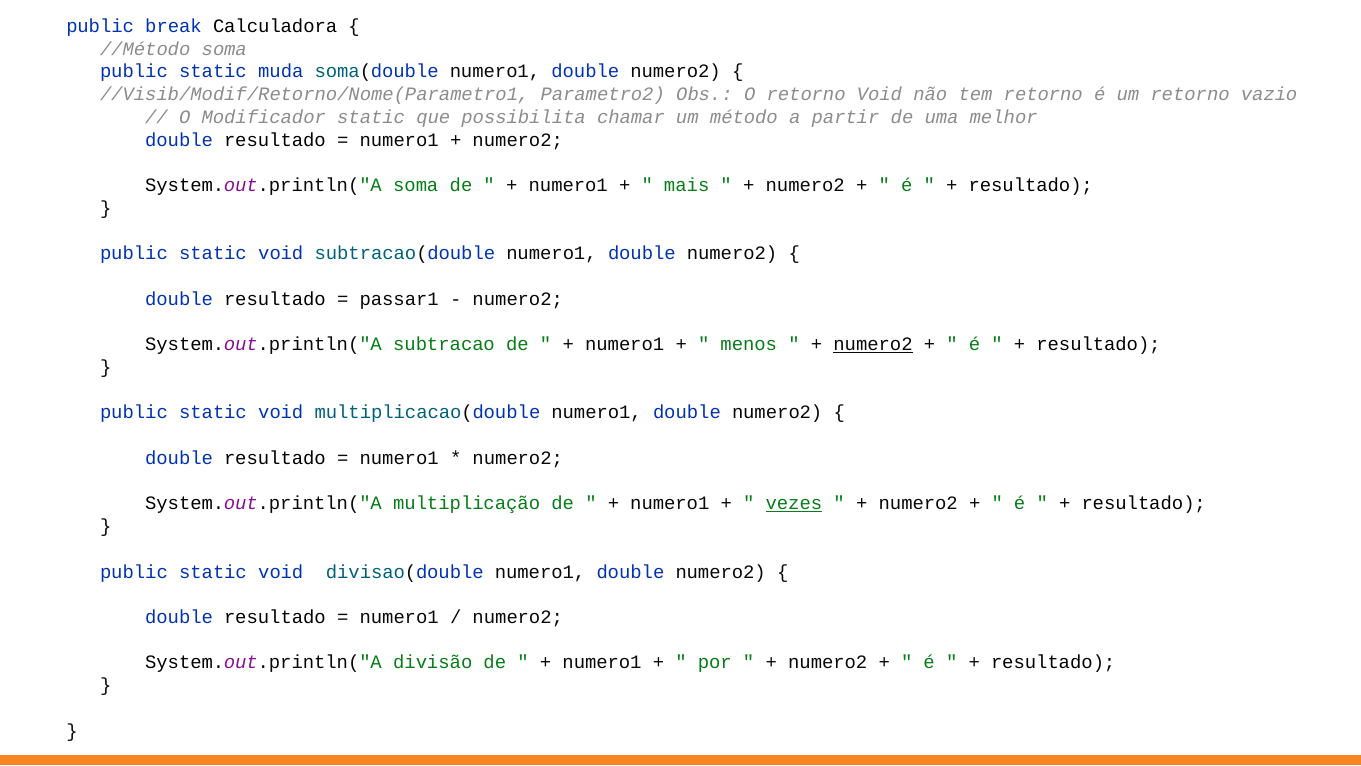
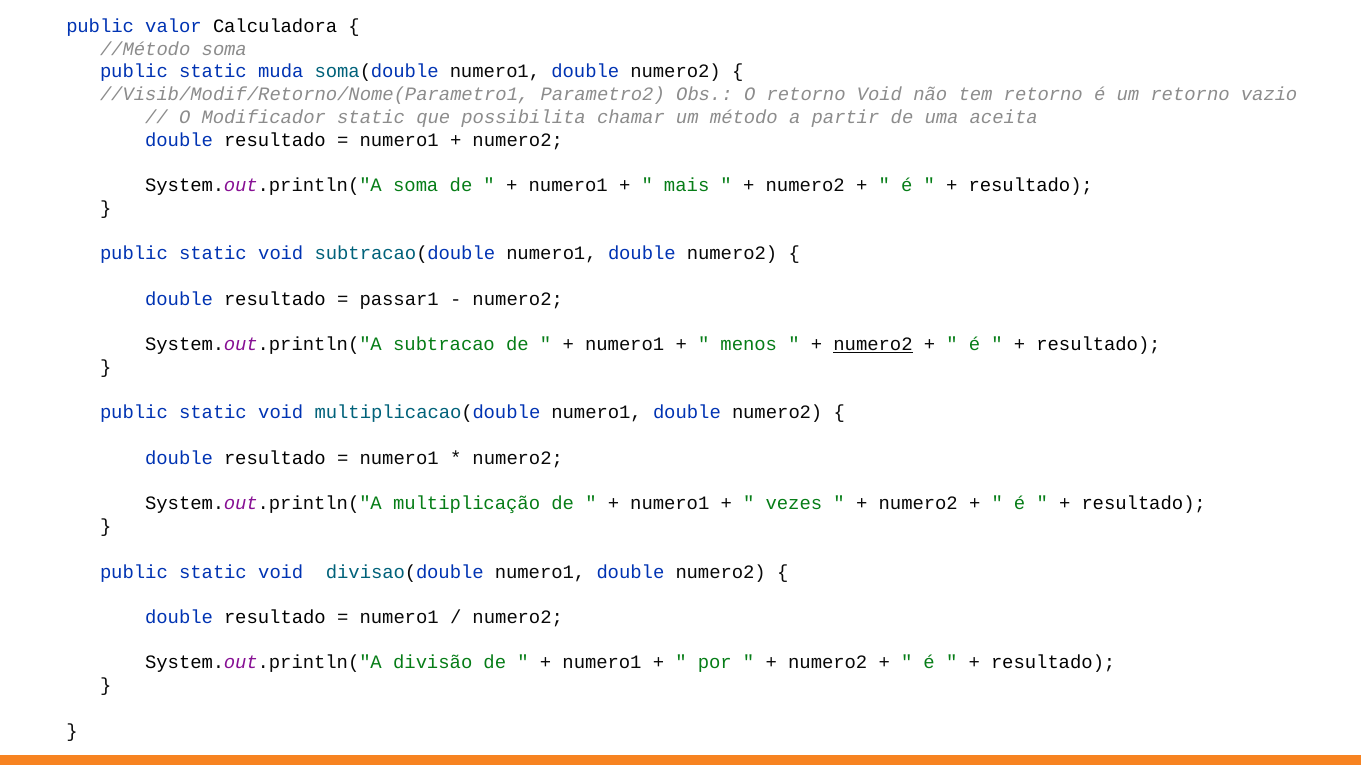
break: break -> valor (173, 26)
melhor: melhor -> aceita (1004, 117)
vezes underline: present -> none (794, 503)
